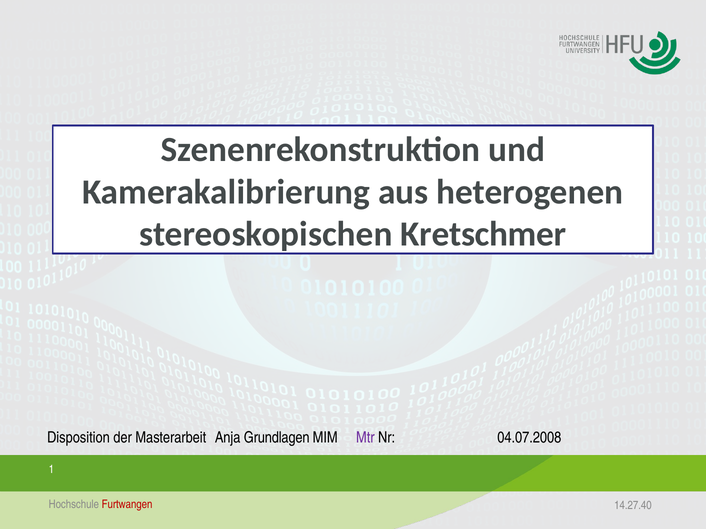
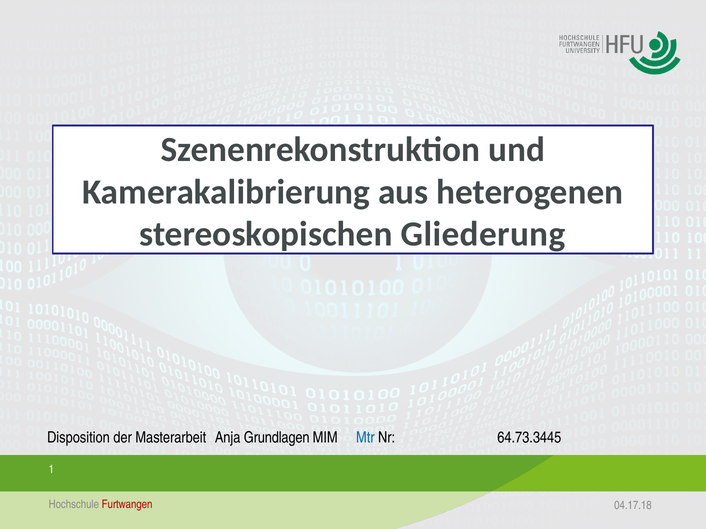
Kretschmer: Kretschmer -> Gliederung (483, 235)
Mtr colour: purple -> blue (365, 438)
04.07.2008: 04.07.2008 -> 64.73.3445 (529, 438)
14.27.40: 14.27.40 -> 04.17.18 (633, 506)
